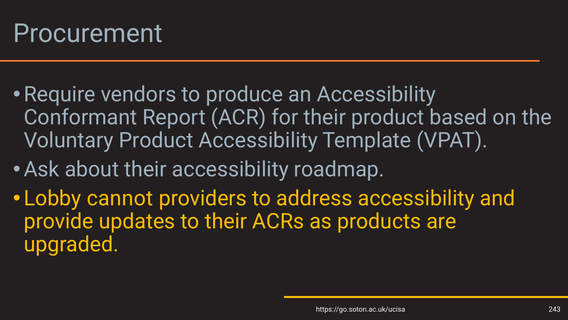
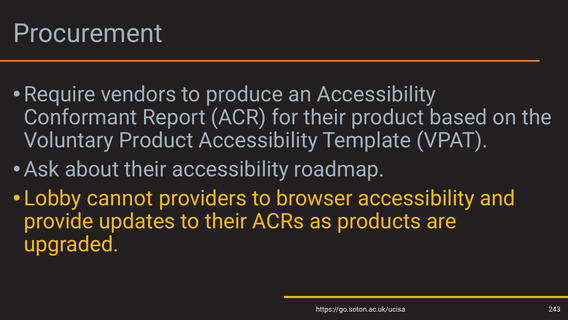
address: address -> browser (314, 198)
